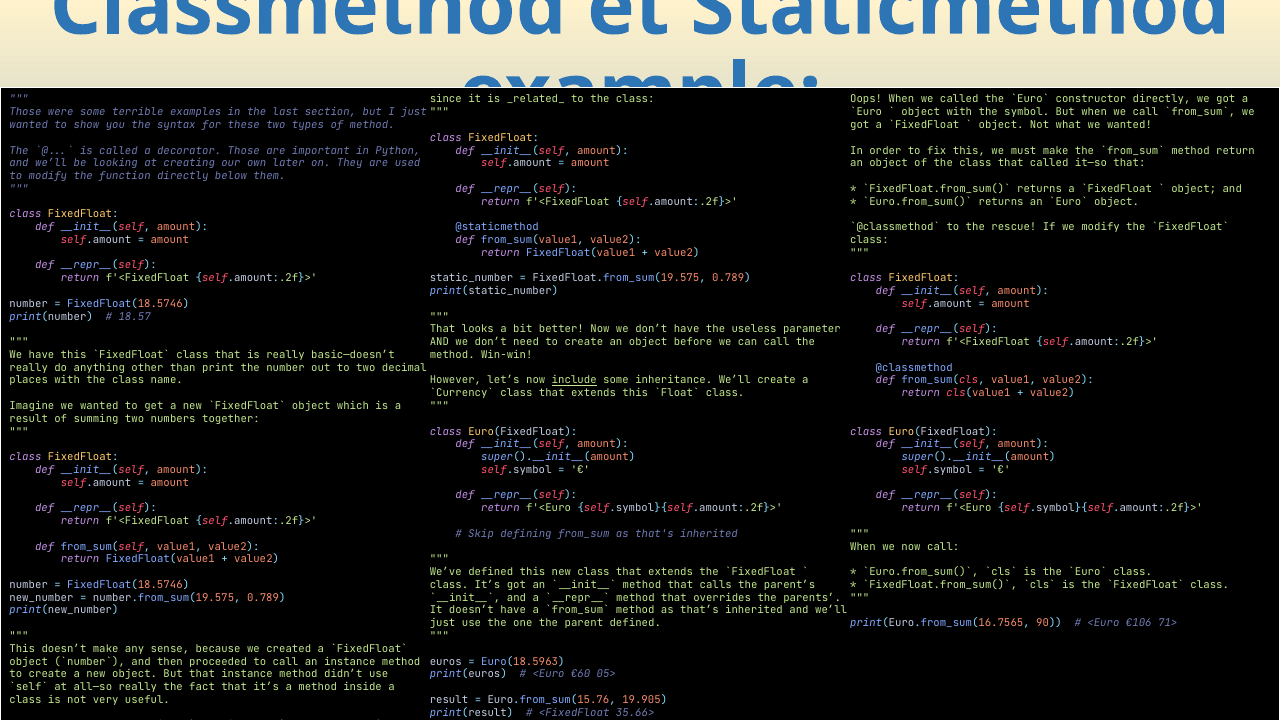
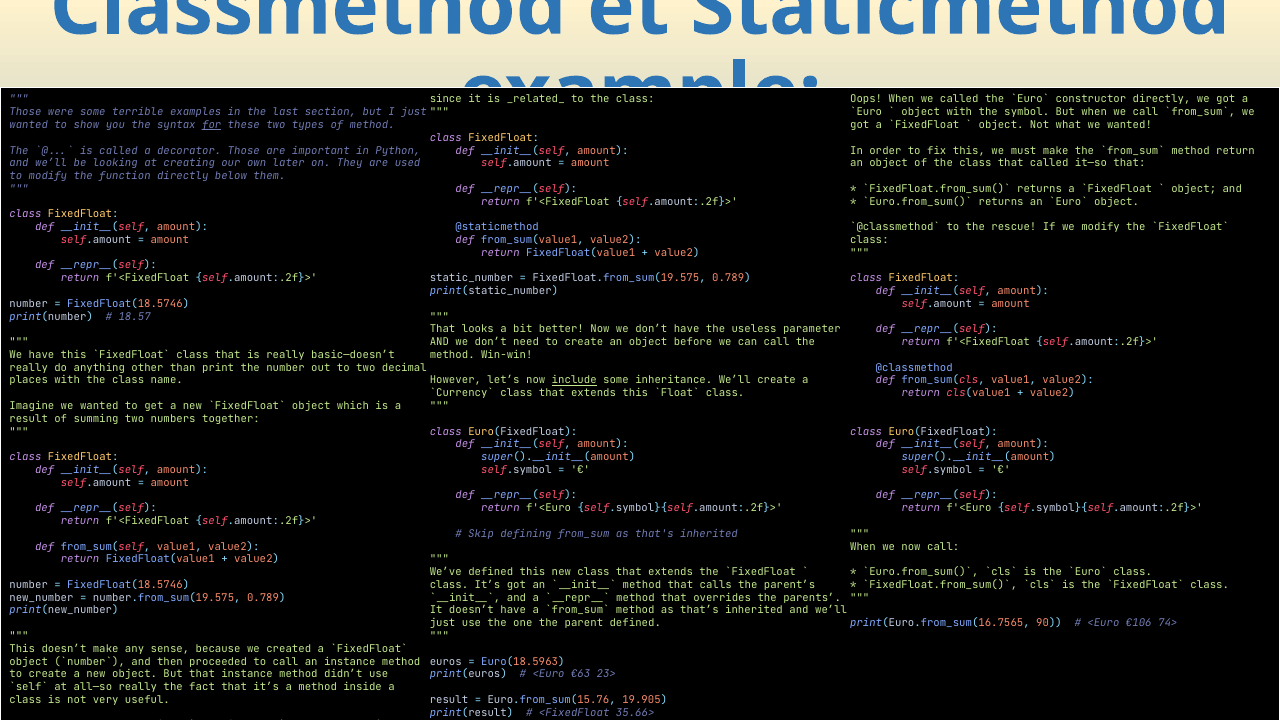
for underline: none -> present (212, 125)
€106.71>: €106.71> -> €106.74> (1152, 623)
€60.05>: €60.05> -> €63.23> (593, 674)
